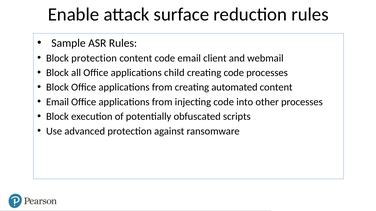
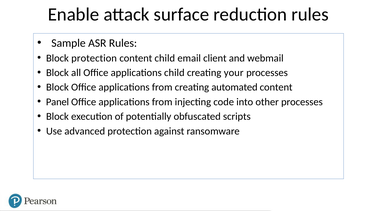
content code: code -> child (165, 58)
creating code: code -> your (234, 73)
Email: Email -> Panel (57, 102)
